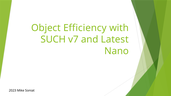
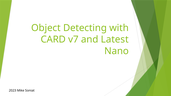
Efficiency: Efficiency -> Detecting (85, 28)
SUCH: SUCH -> CARD (53, 40)
